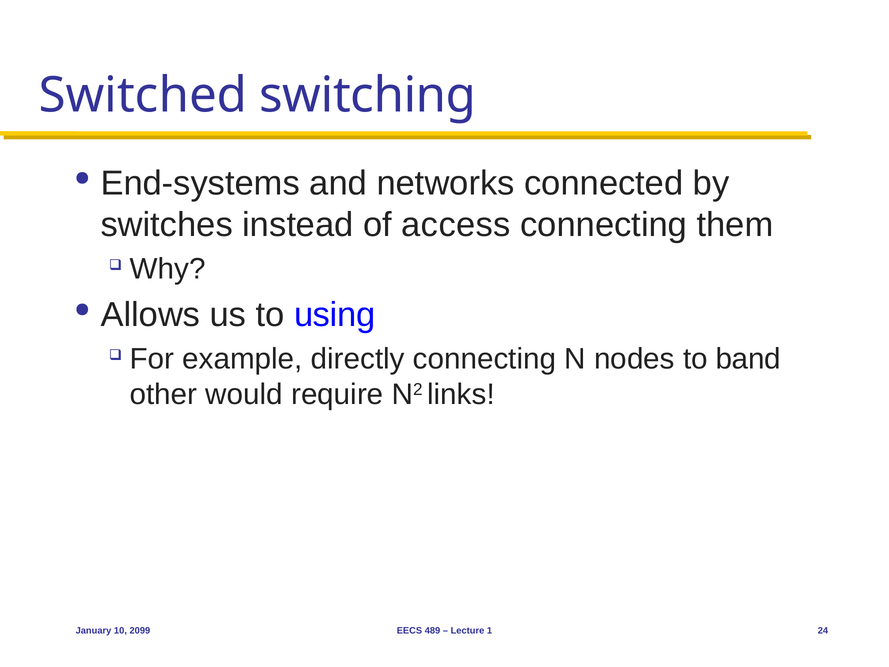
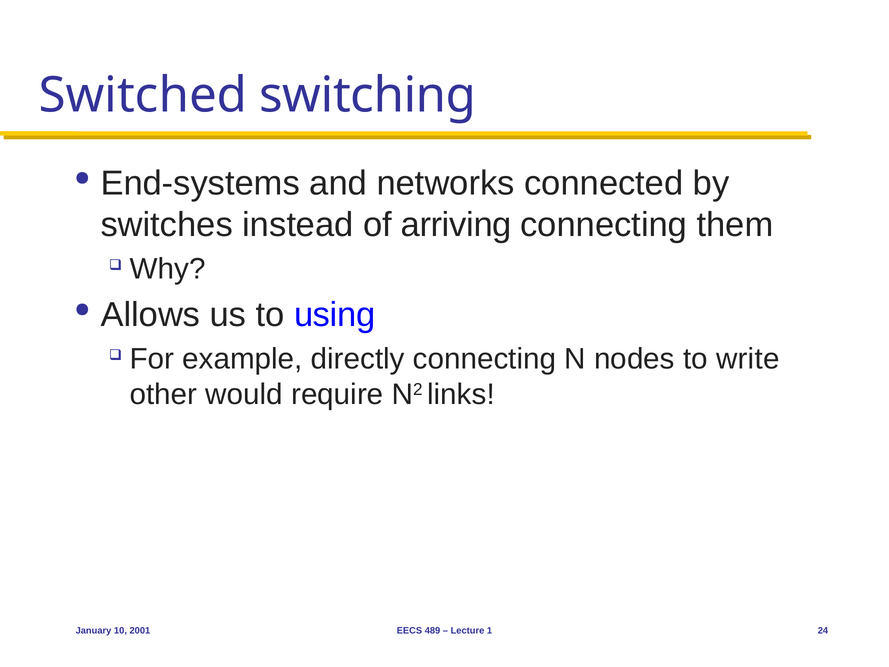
access: access -> arriving (456, 225)
band: band -> write (748, 359)
2099: 2099 -> 2001 (140, 630)
